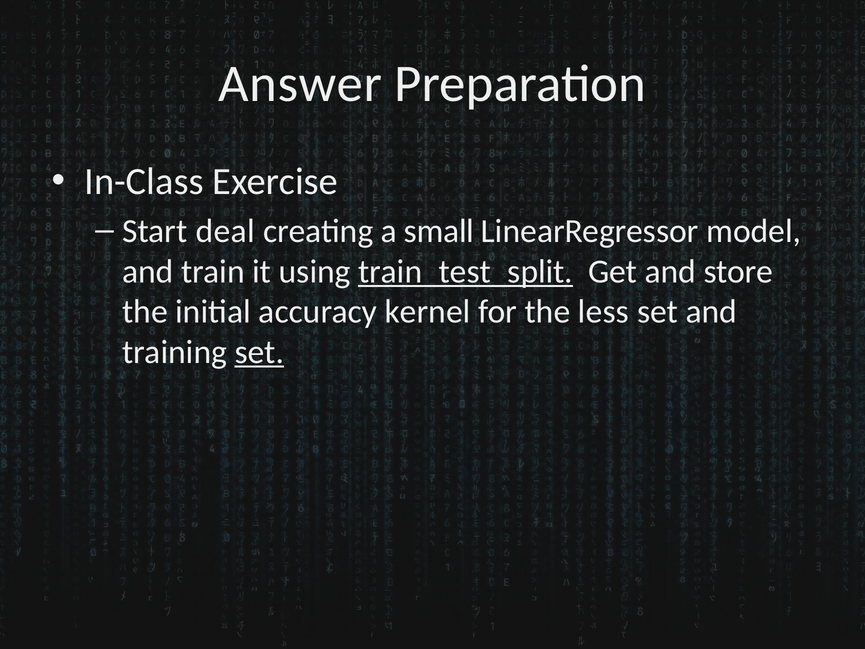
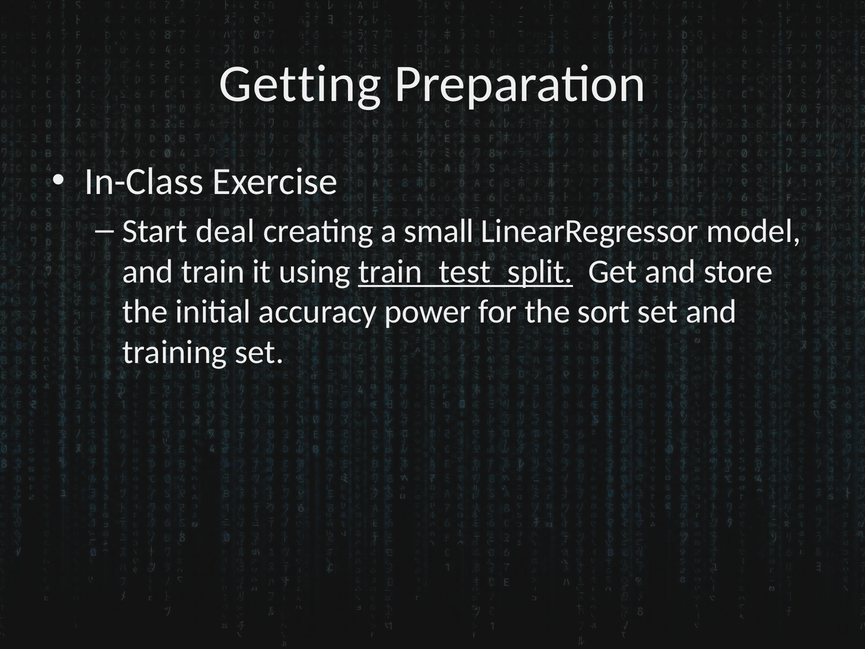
Answer: Answer -> Getting (300, 84)
kernel: kernel -> power (428, 312)
less: less -> sort (604, 312)
set underline: present -> none (259, 352)
